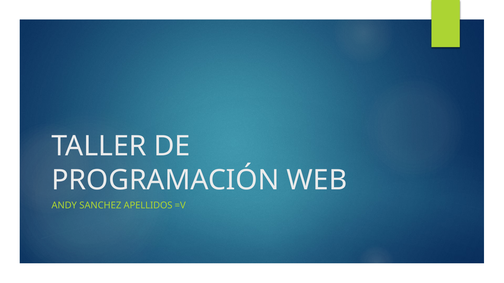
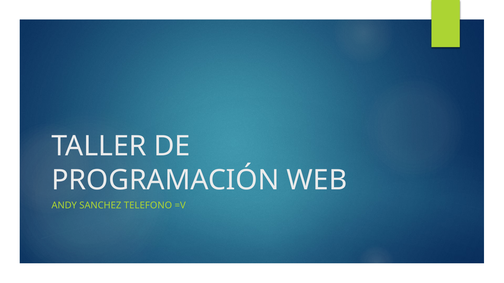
APELLIDOS: APELLIDOS -> TELEFONO (148, 206)
